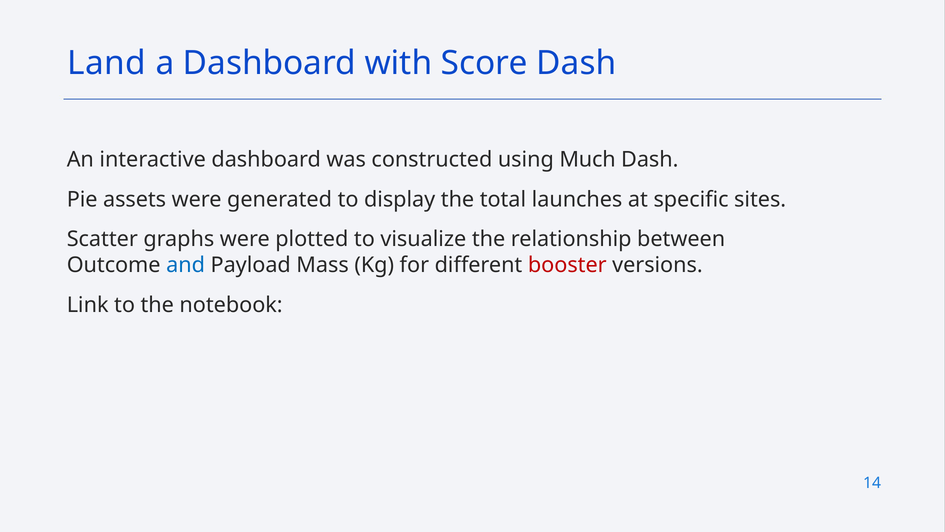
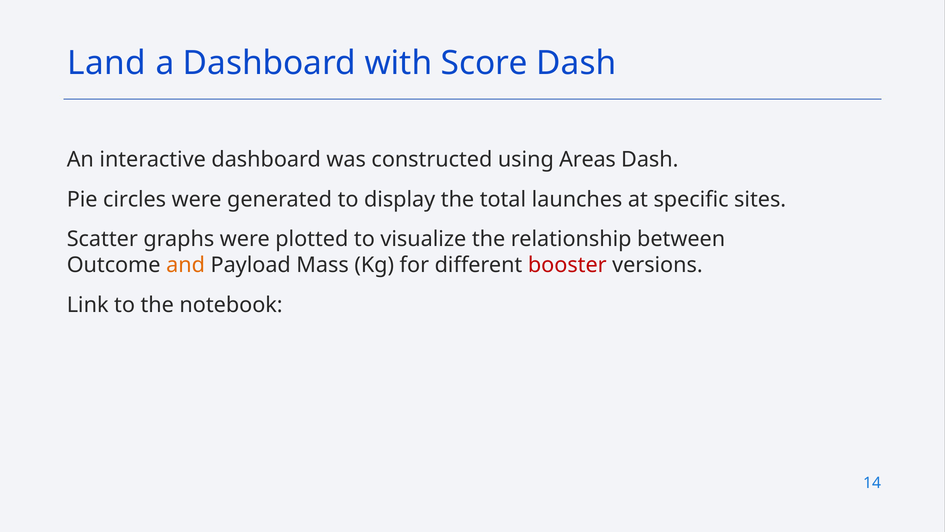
Much: Much -> Areas (588, 160)
assets: assets -> circles (135, 199)
and colour: blue -> orange (186, 265)
